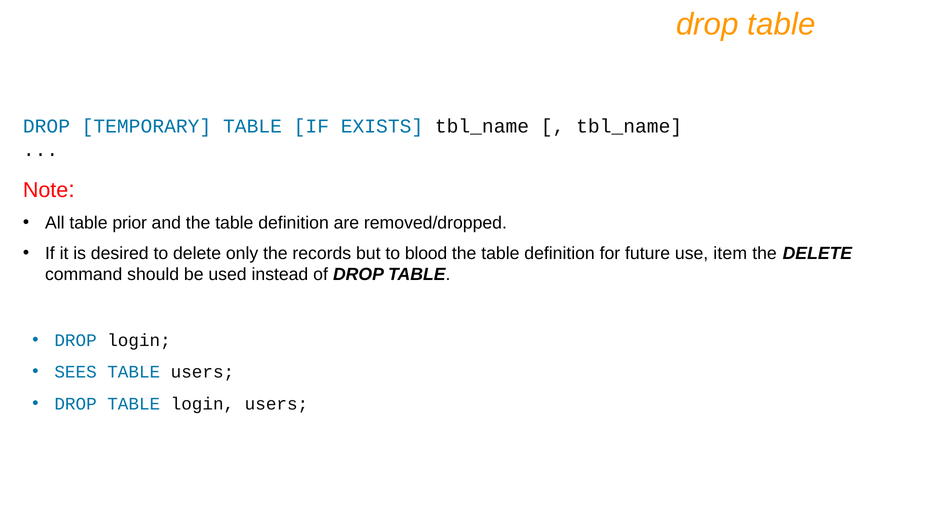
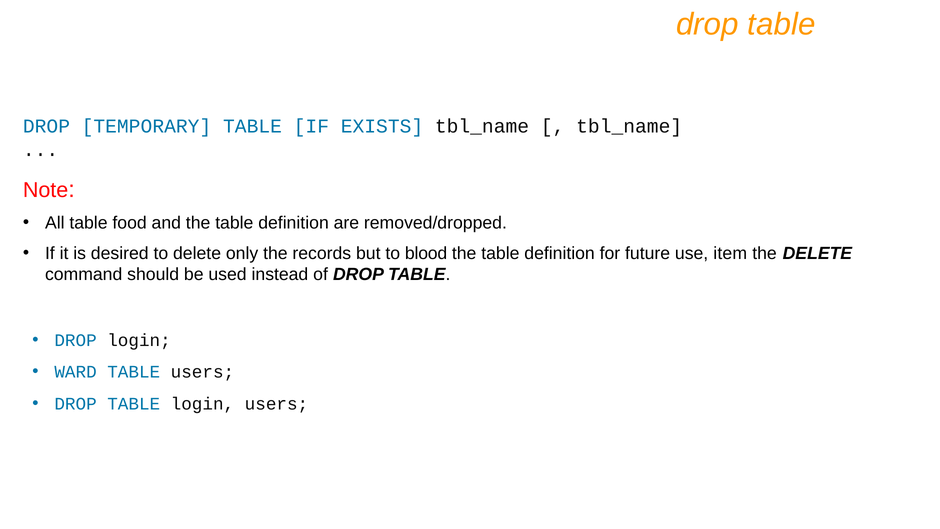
prior: prior -> food (130, 223)
SEES: SEES -> WARD (76, 372)
